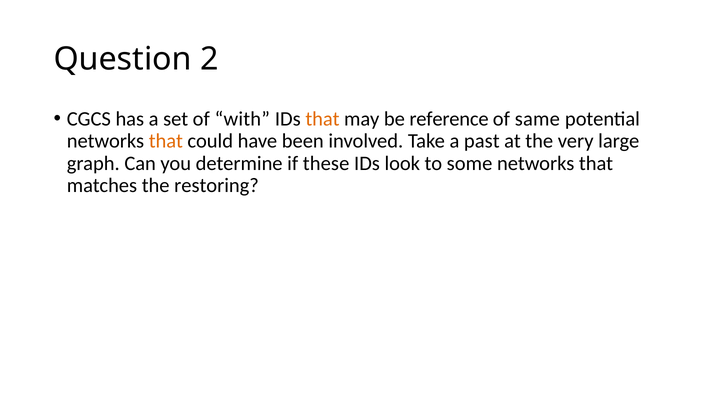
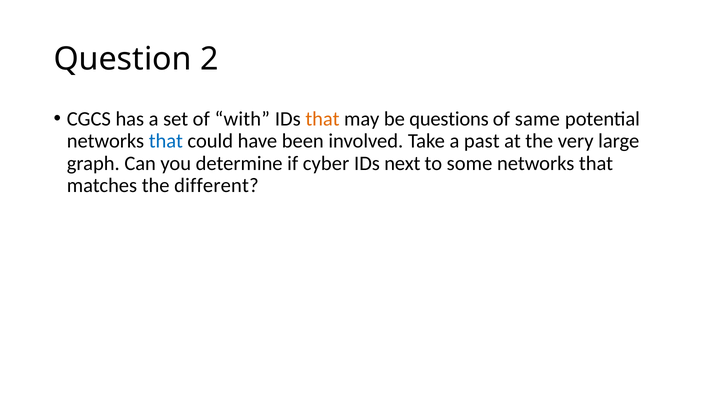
reference: reference -> questions (449, 119)
that colour: orange -> blue (166, 141)
these: these -> cyber (326, 163)
look: look -> next (402, 163)
restoring: restoring -> different (216, 186)
